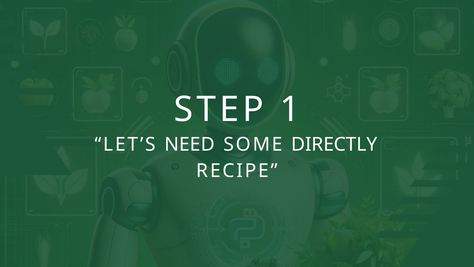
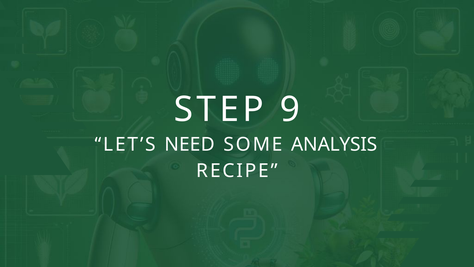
1: 1 -> 9 (290, 109)
DIRECTLY: DIRECTLY -> ANALYSIS (334, 144)
